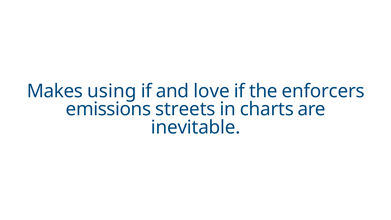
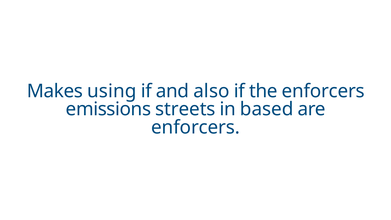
love: love -> also (211, 91)
charts: charts -> based (267, 109)
inevitable: inevitable -> enforcers (196, 127)
